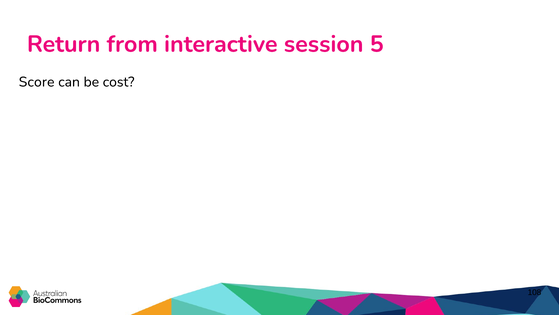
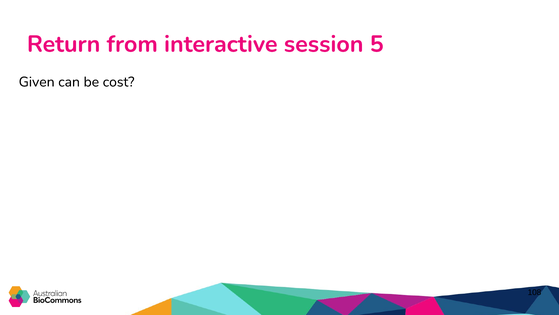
Score: Score -> Given (37, 82)
